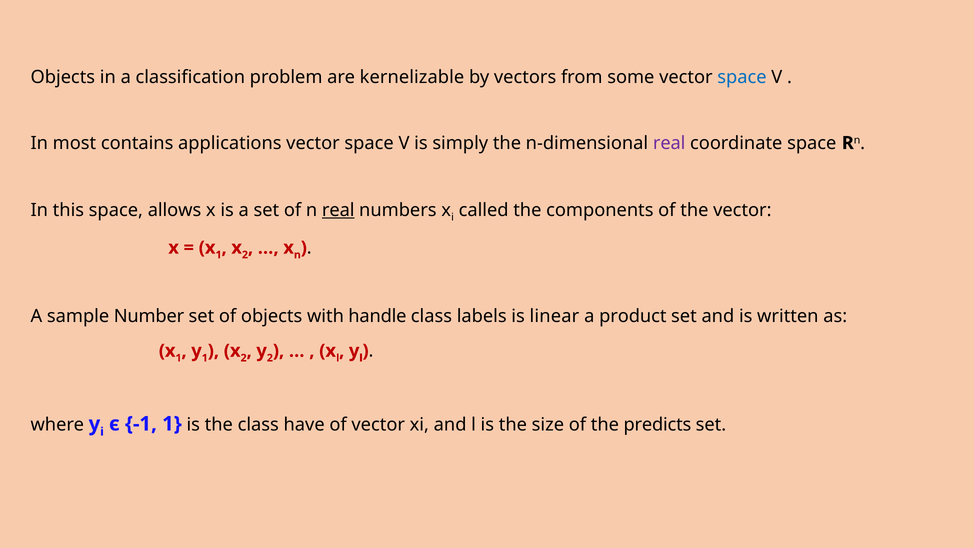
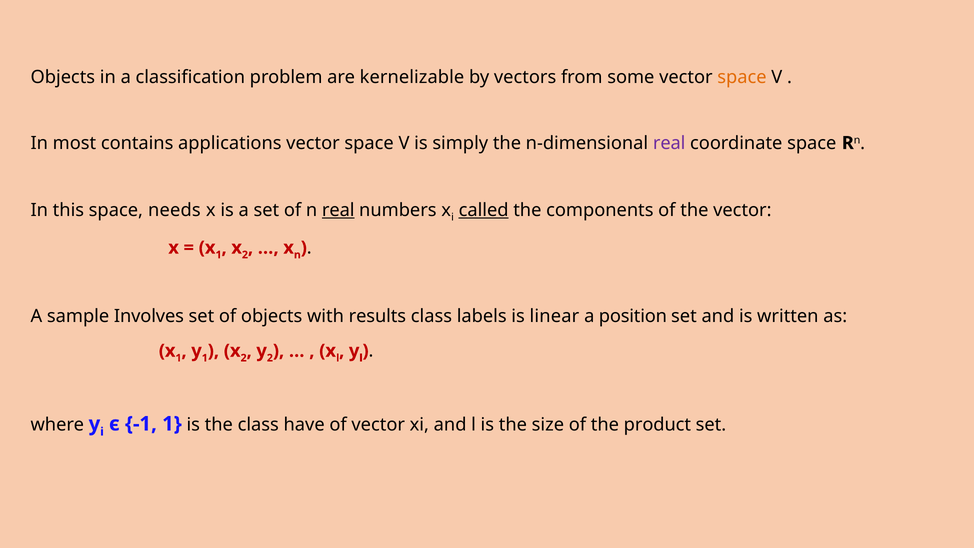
space colour: blue -> orange (742, 77)
allows: allows -> needs (174, 210)
called underline: none -> present (484, 210)
Number: Number -> Involves (149, 316)
handle: handle -> results (377, 316)
product: product -> position (633, 316)
predicts: predicts -> product (657, 424)
